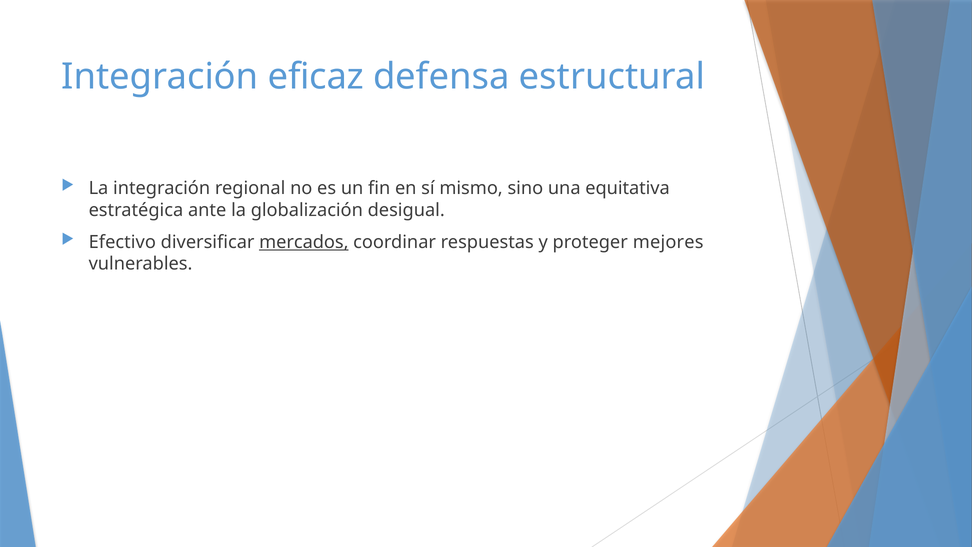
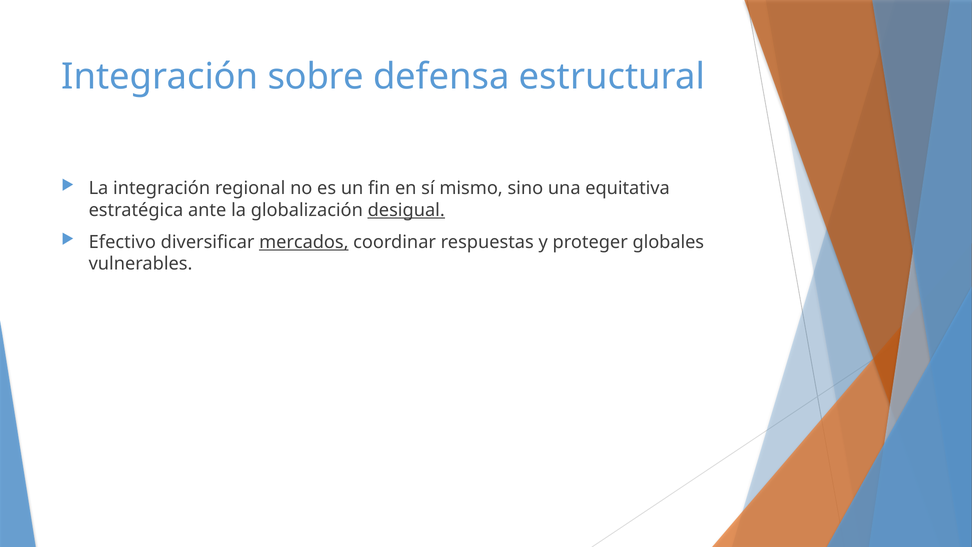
eficaz: eficaz -> sobre (316, 77)
desigual underline: none -> present (406, 210)
mejores: mejores -> globales (668, 242)
